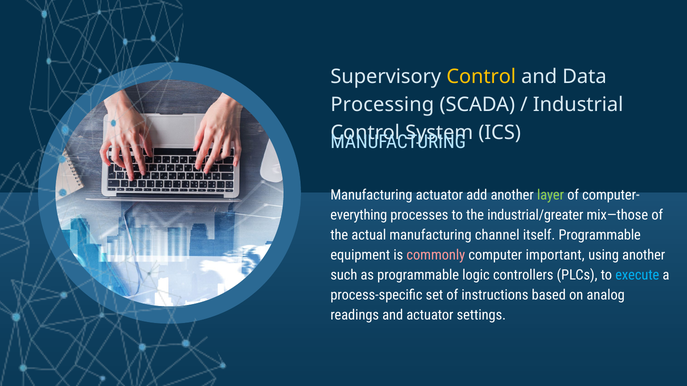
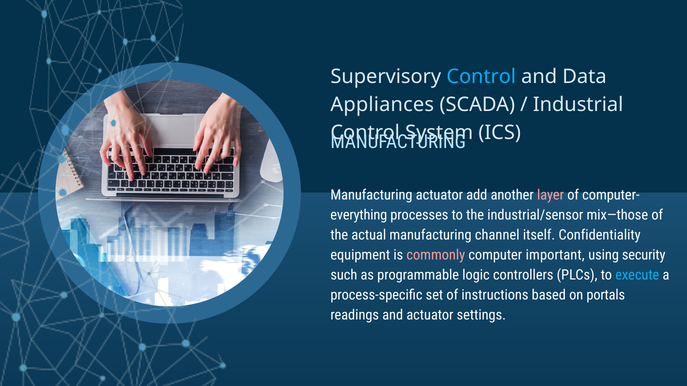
Control colour: yellow -> light blue (481, 77)
Processing: Processing -> Appliances (382, 105)
layer colour: light green -> pink (551, 195)
industrial/greater: industrial/greater -> industrial/sensor (535, 215)
itself Programmable: Programmable -> Confidentiality (600, 235)
using another: another -> security (644, 255)
analog: analog -> portals (606, 295)
